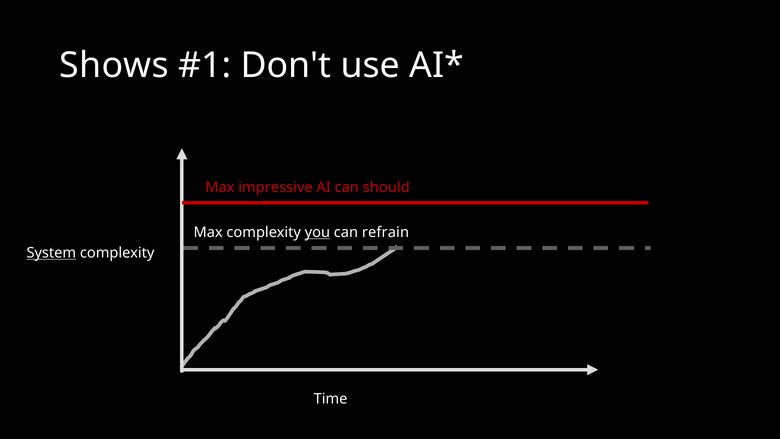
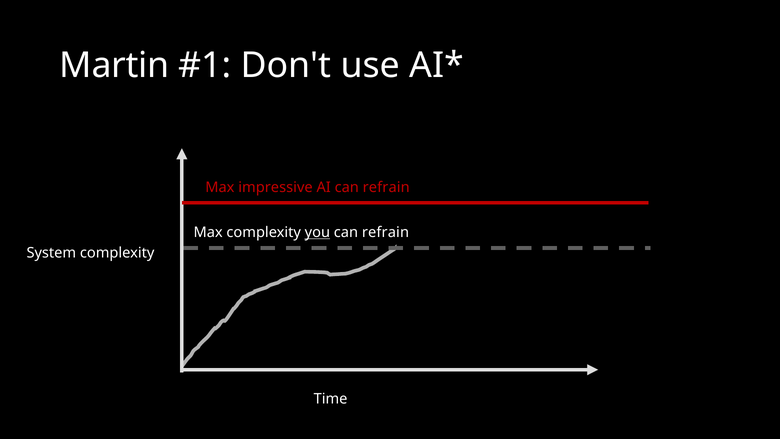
Shows: Shows -> Martin (114, 66)
AI can should: should -> refrain (386, 187)
System underline: present -> none (51, 253)
